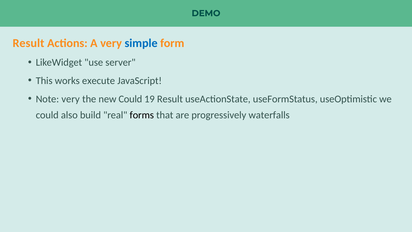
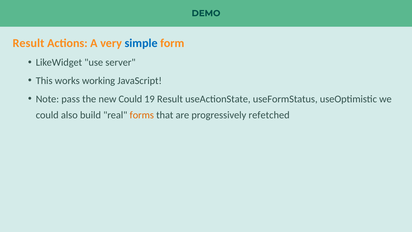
execute: execute -> working (99, 81)
Note very: very -> pass (71, 99)
forms colour: black -> orange (142, 115)
waterfalls: waterfalls -> refetched (269, 115)
